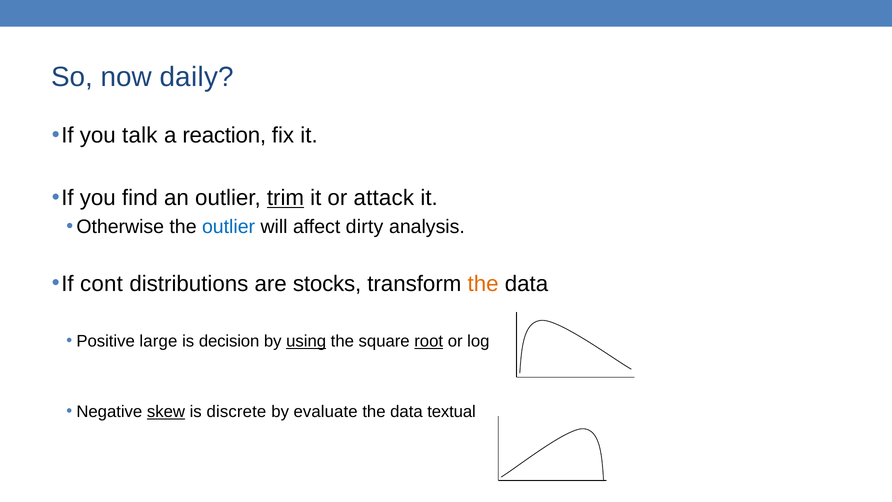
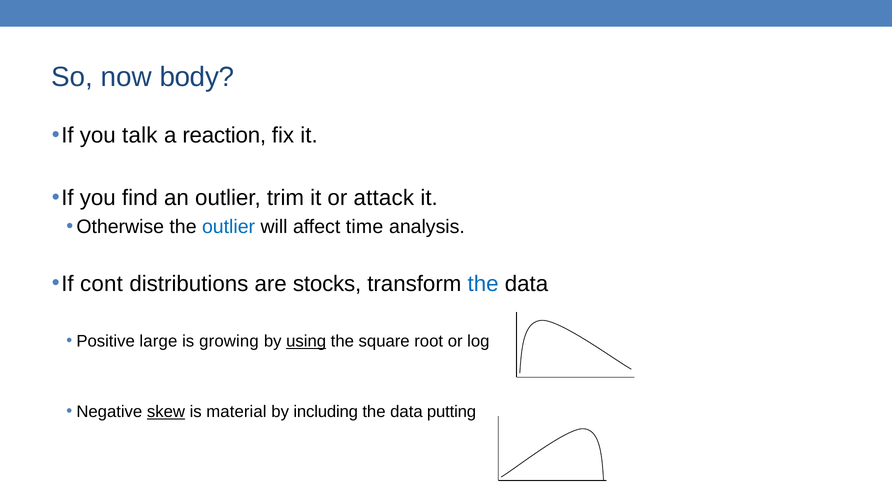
daily: daily -> body (197, 77)
trim underline: present -> none (286, 198)
dirty: dirty -> time (365, 227)
the colour: orange -> blue (483, 284)
decision: decision -> growing (229, 341)
root underline: present -> none (429, 341)
discrete: discrete -> material (236, 411)
evaluate: evaluate -> including (326, 411)
textual: textual -> putting (452, 411)
